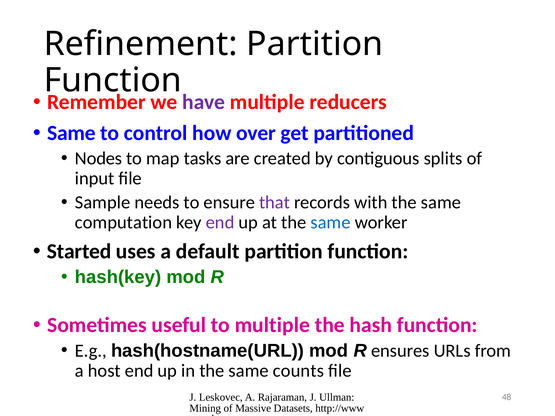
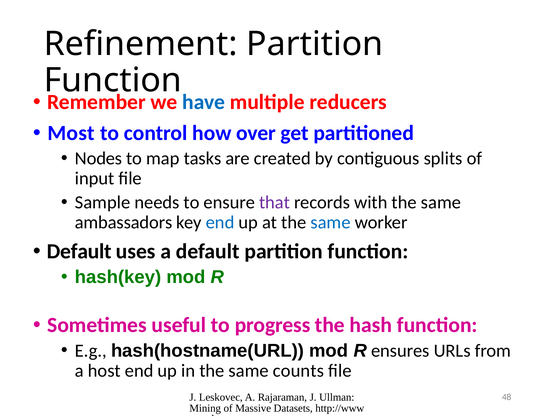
have colour: purple -> blue (204, 102)
Same: Same -> Most (71, 133)
computation: computation -> ambassadors (124, 222)
end colour: purple -> blue (220, 222)
Started: Started -> Default (79, 252)
to multiple: multiple -> progress (272, 325)
